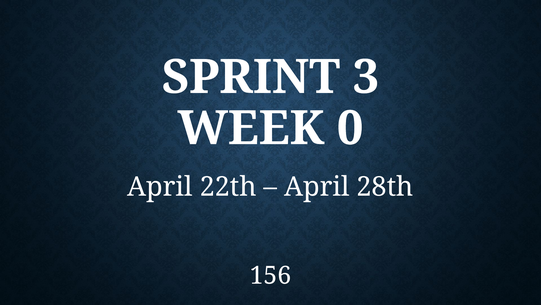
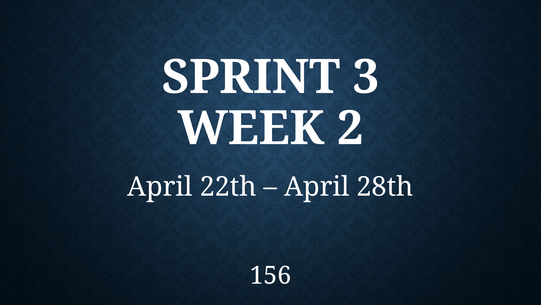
0: 0 -> 2 (350, 128)
